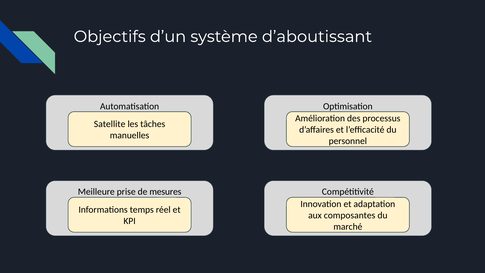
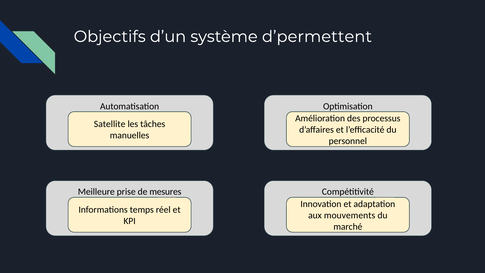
d’aboutissant: d’aboutissant -> d’permettent (317, 37)
composantes: composantes -> mouvements (350, 215)
